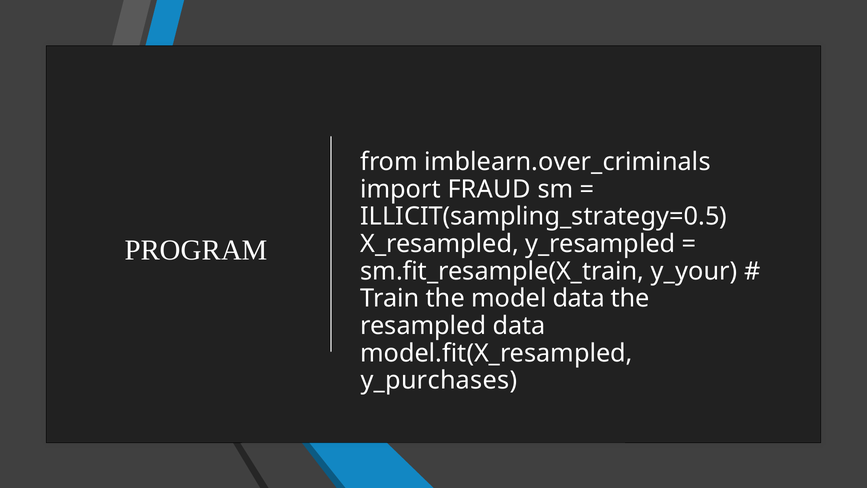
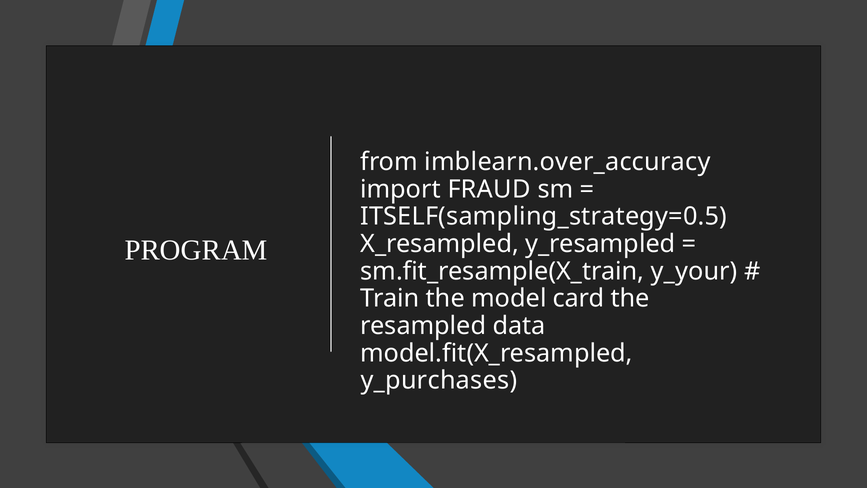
imblearn.over_criminals: imblearn.over_criminals -> imblearn.over_accuracy (567, 162)
ILLICIT(sampling_strategy=0.5: ILLICIT(sampling_strategy=0.5 -> ITSELF(sampling_strategy=0.5 (544, 216)
model data: data -> card (579, 298)
